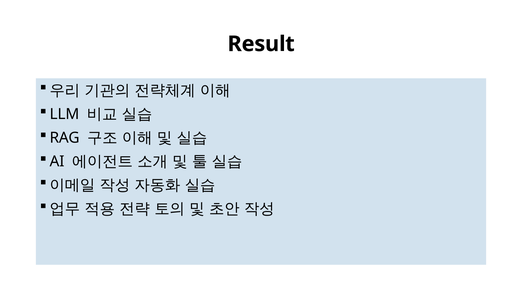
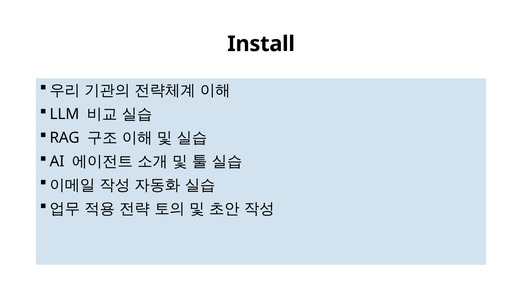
Result: Result -> Install (261, 44)
